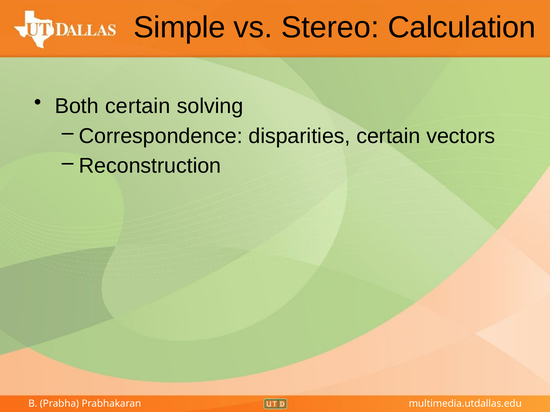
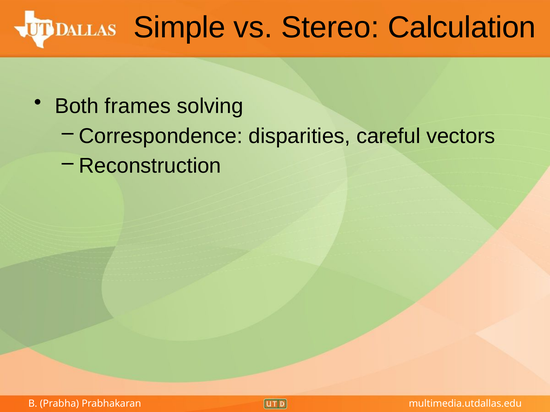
Both certain: certain -> frames (138, 106)
disparities certain: certain -> careful (388, 136)
